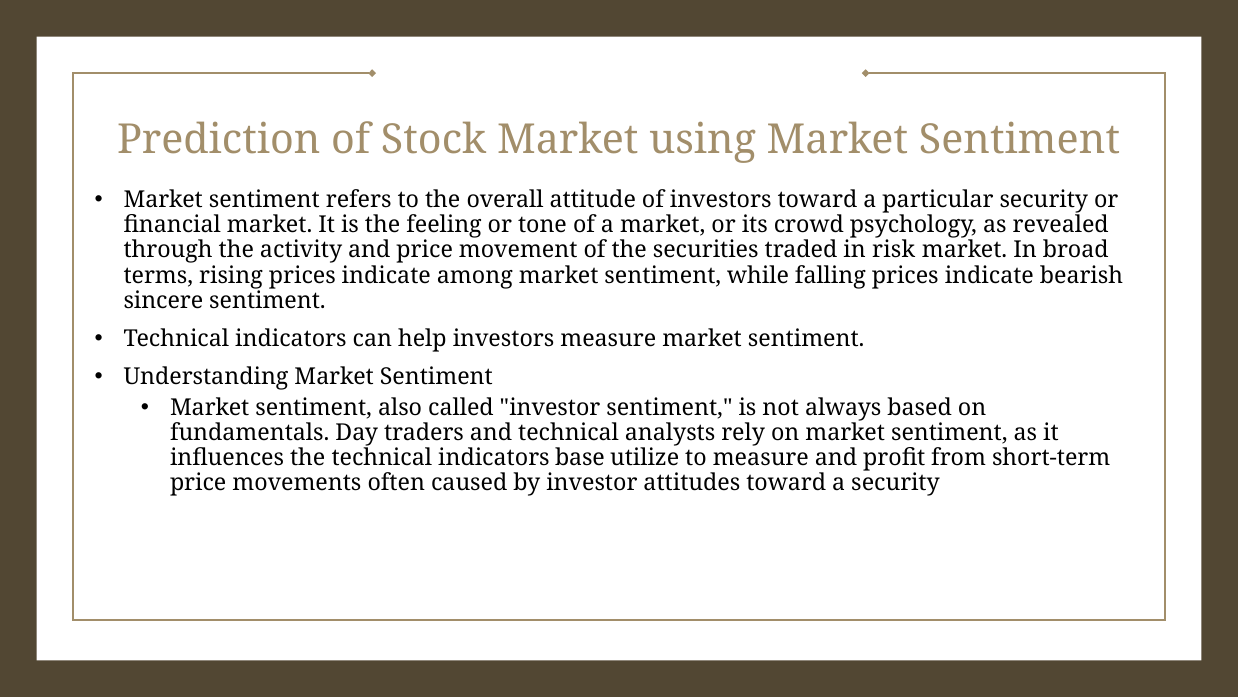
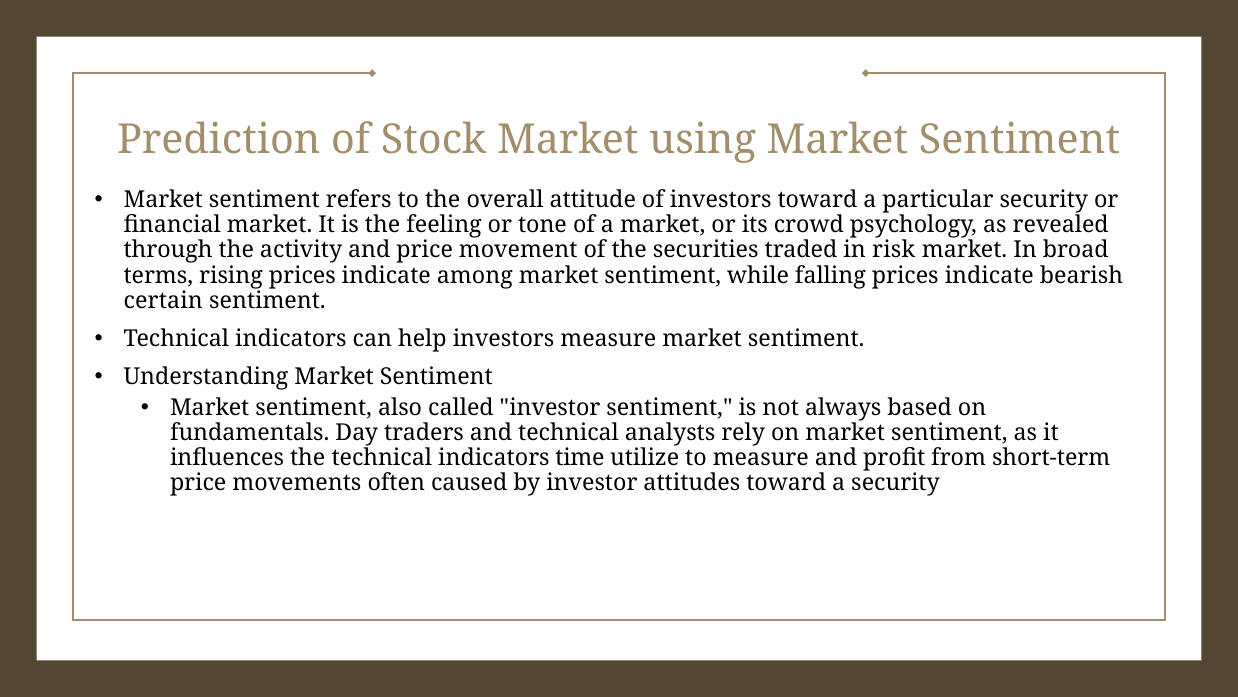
sincere: sincere -> certain (163, 300)
base: base -> time (580, 458)
